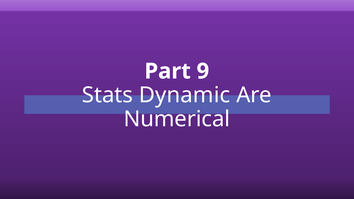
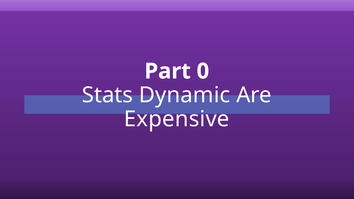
9: 9 -> 0 (203, 71)
Numerical: Numerical -> Expensive (177, 119)
